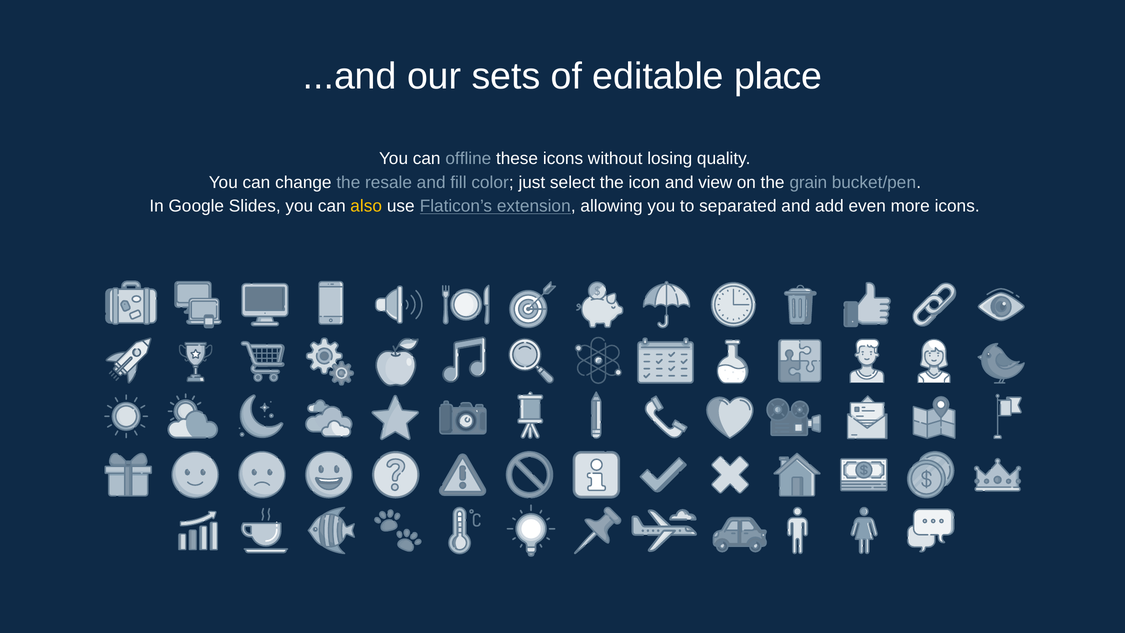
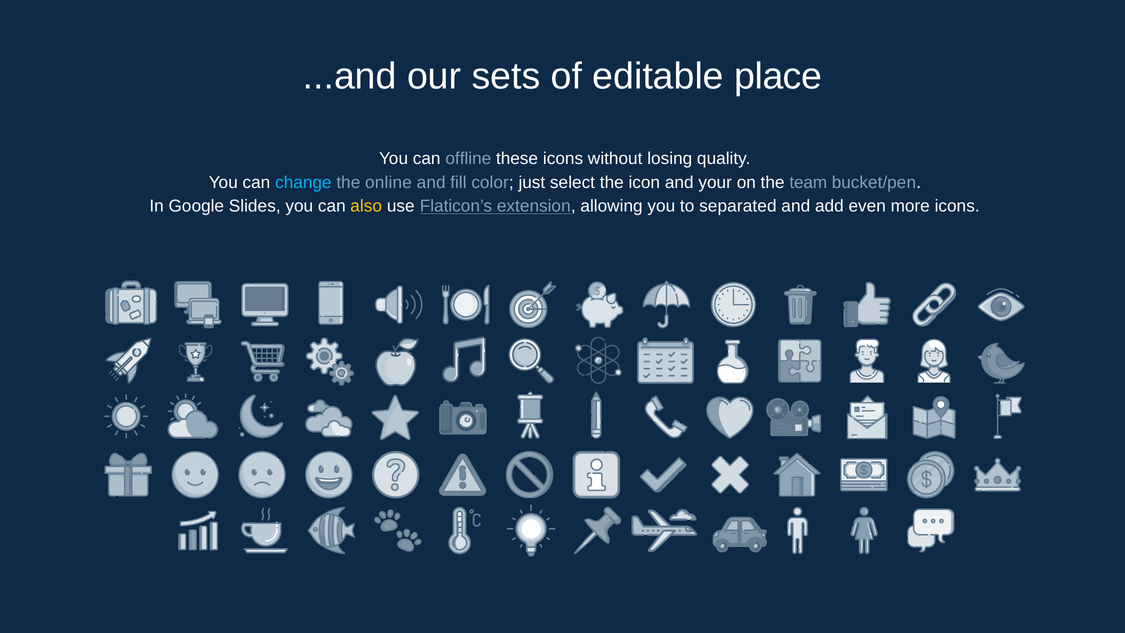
change colour: white -> light blue (303, 182)
resale: resale -> online (388, 182)
view: view -> your (715, 182)
grain: grain -> team (808, 182)
